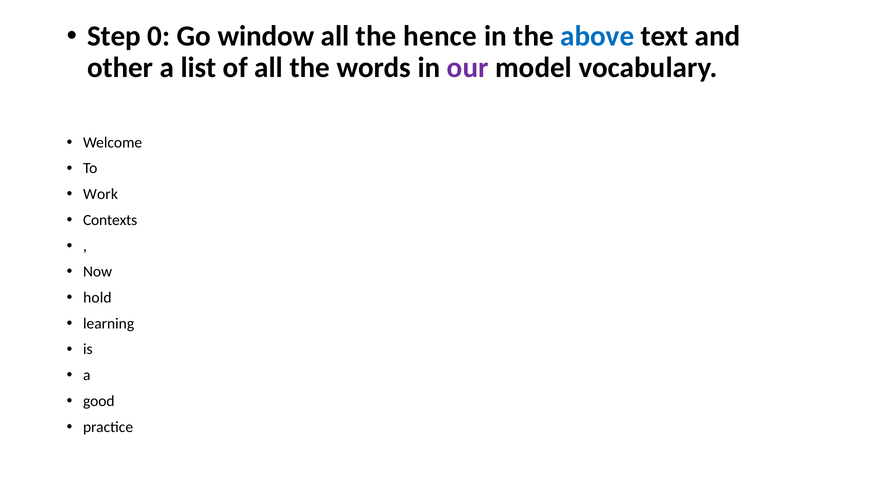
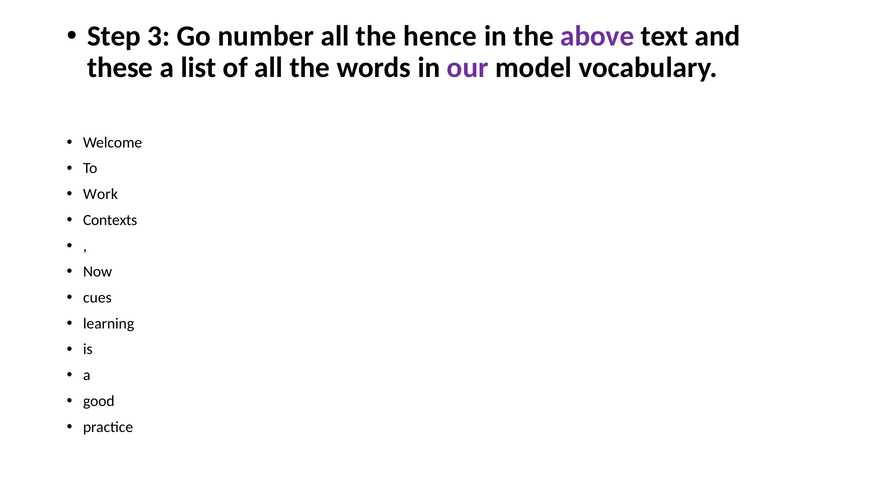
0: 0 -> 3 (159, 36)
window: window -> number (266, 36)
above colour: blue -> purple (597, 36)
other: other -> these (120, 68)
hold: hold -> cues (97, 297)
